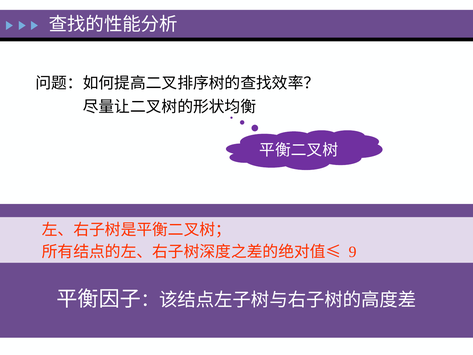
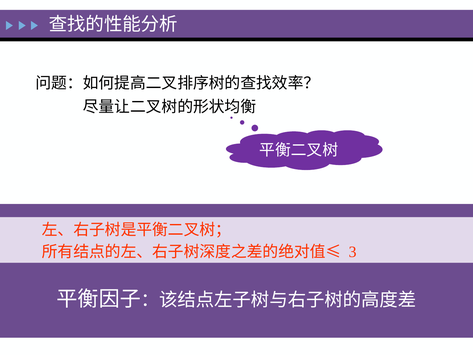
9: 9 -> 3 (353, 252)
